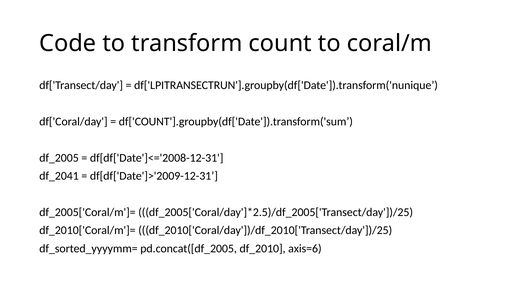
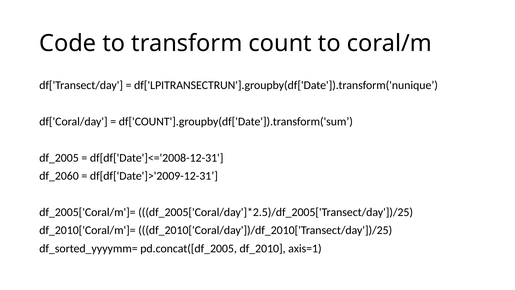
df_2041: df_2041 -> df_2060 (59, 176)
axis=6: axis=6 -> axis=1 (305, 248)
